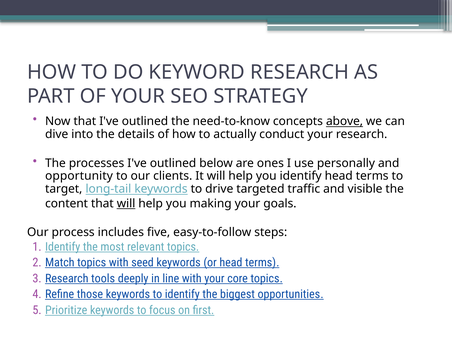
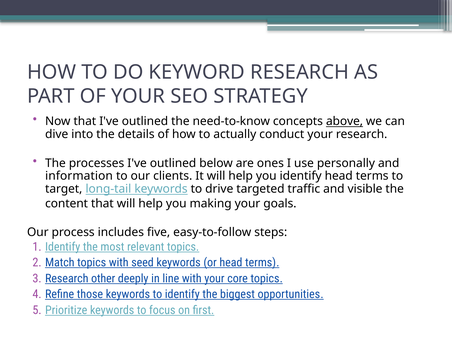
opportunity: opportunity -> information (79, 176)
will underline: present -> none (126, 204)
tools: tools -> other (103, 278)
